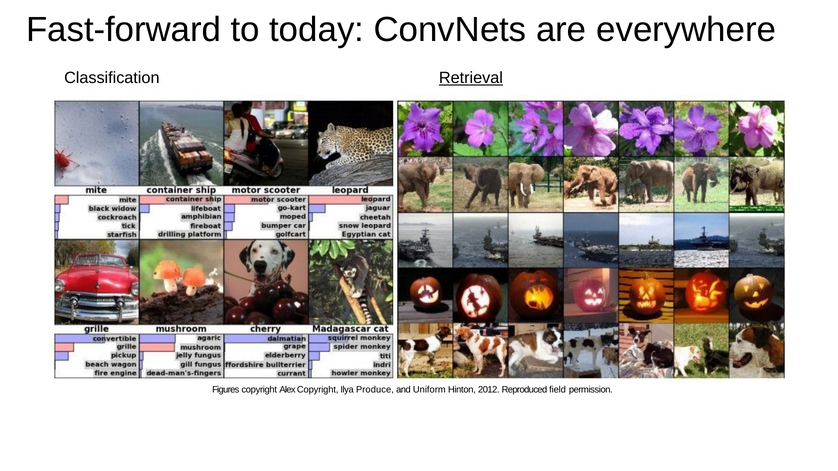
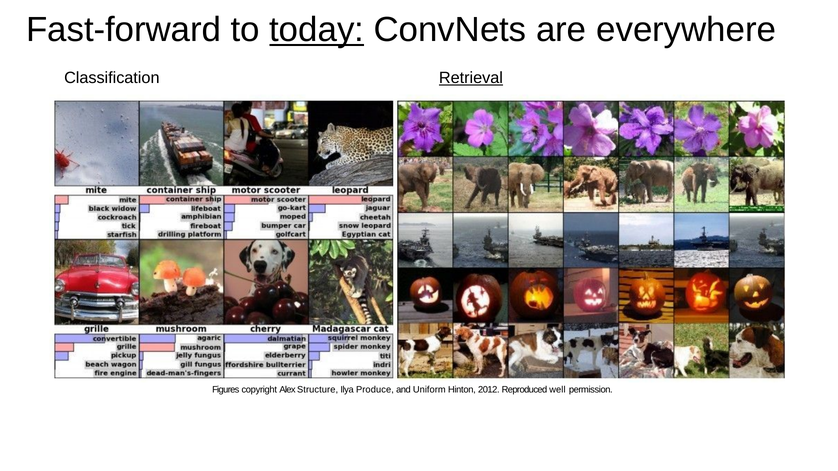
today underline: none -> present (317, 30)
Alex Copyright: Copyright -> Structure (318, 390)
field: field -> well (557, 390)
